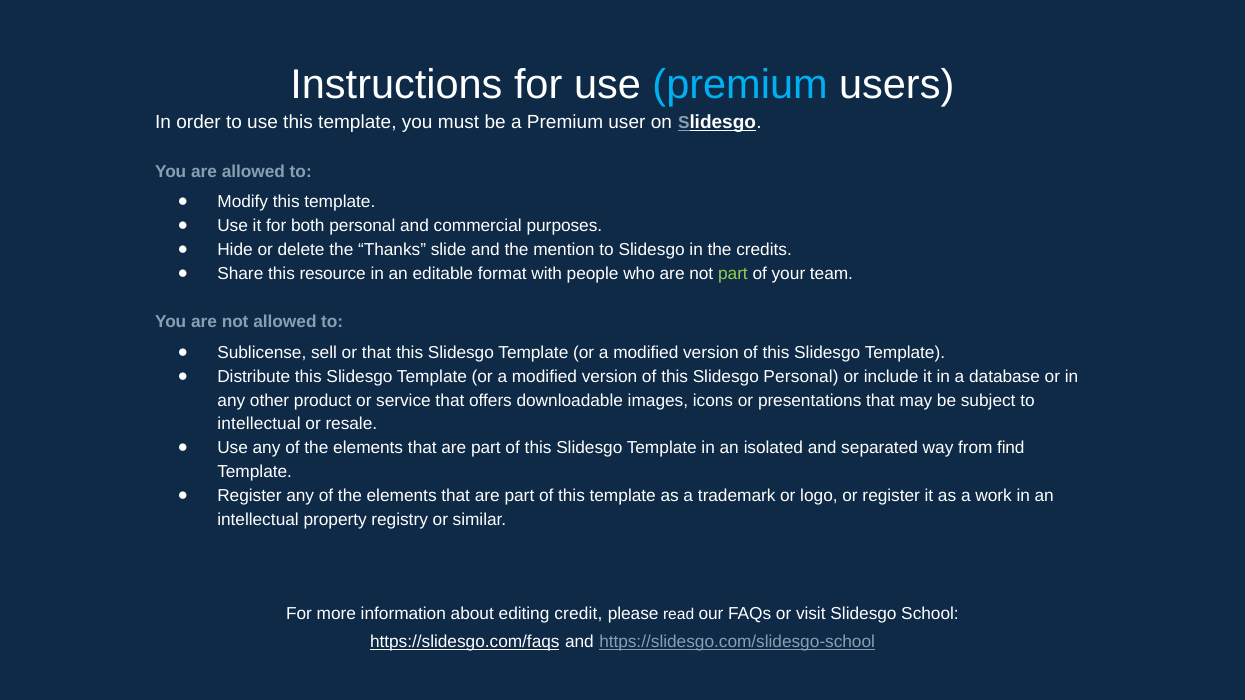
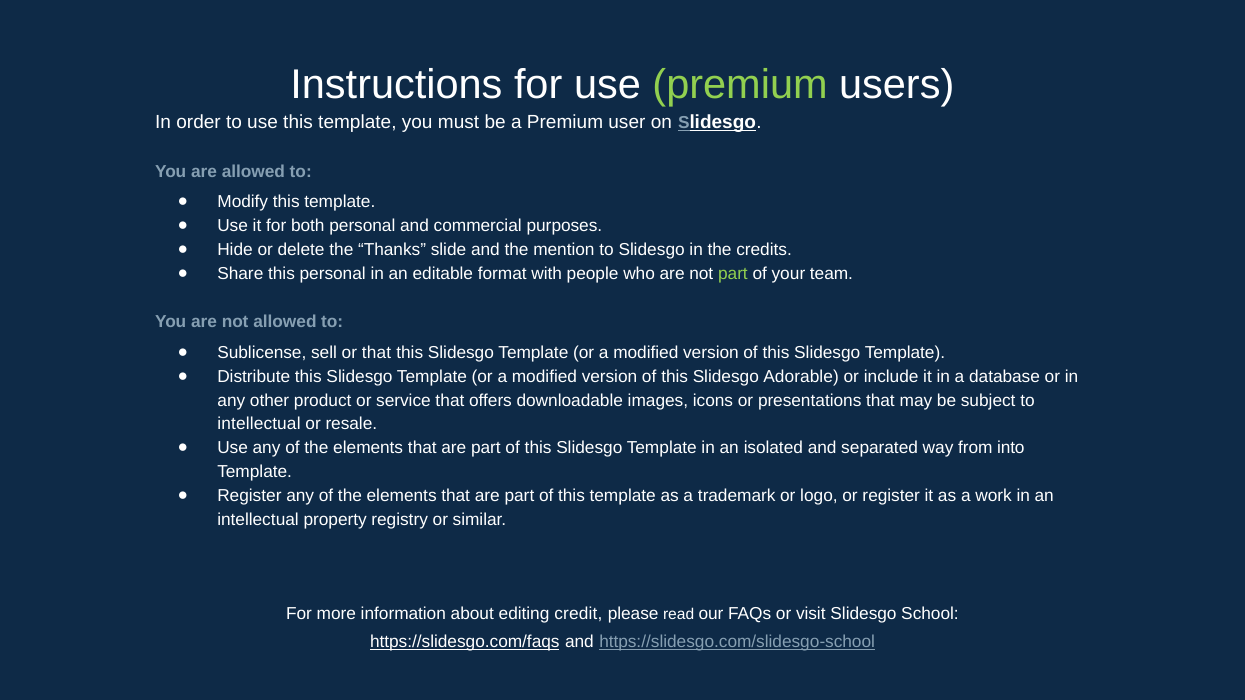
premium colour: light blue -> light green (740, 84)
this resource: resource -> personal (333, 274)
Slidesgo Personal: Personal -> Adorable (801, 377)
find: find -> into (1011, 448)
